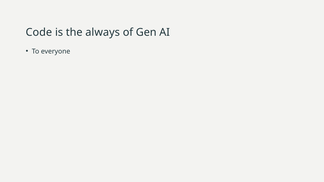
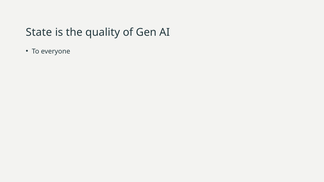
Code: Code -> State (39, 32)
always: always -> quality (103, 32)
